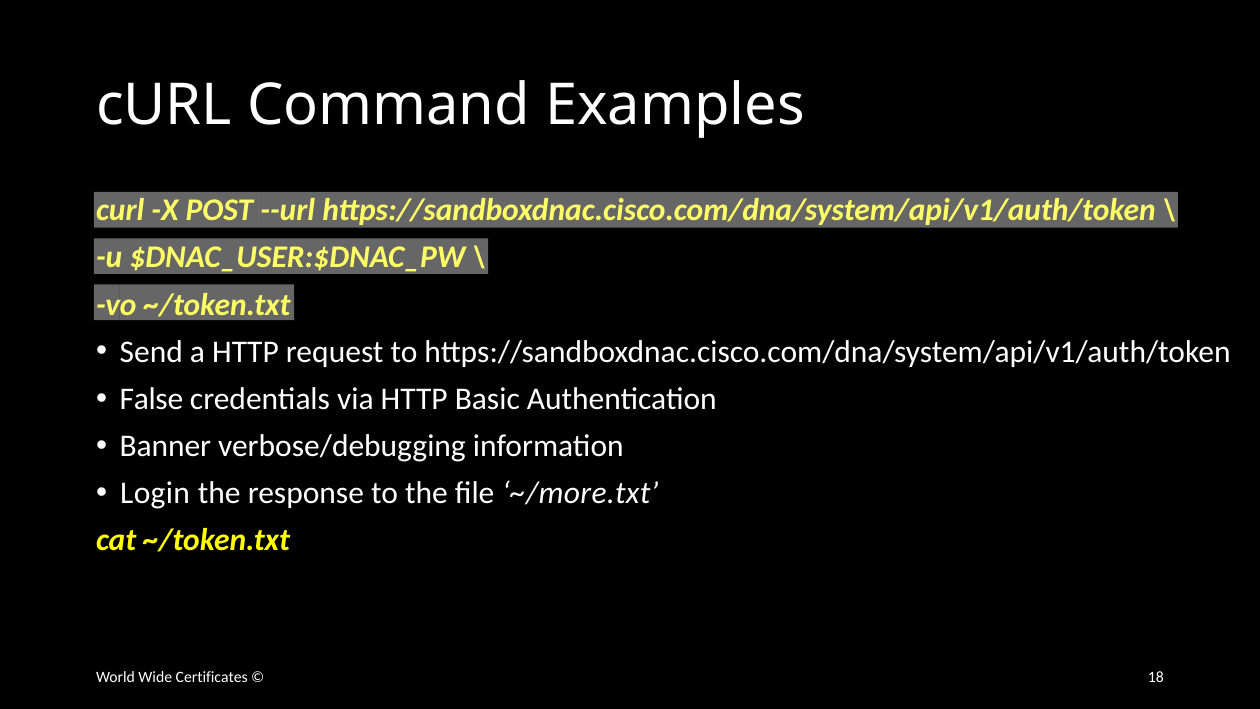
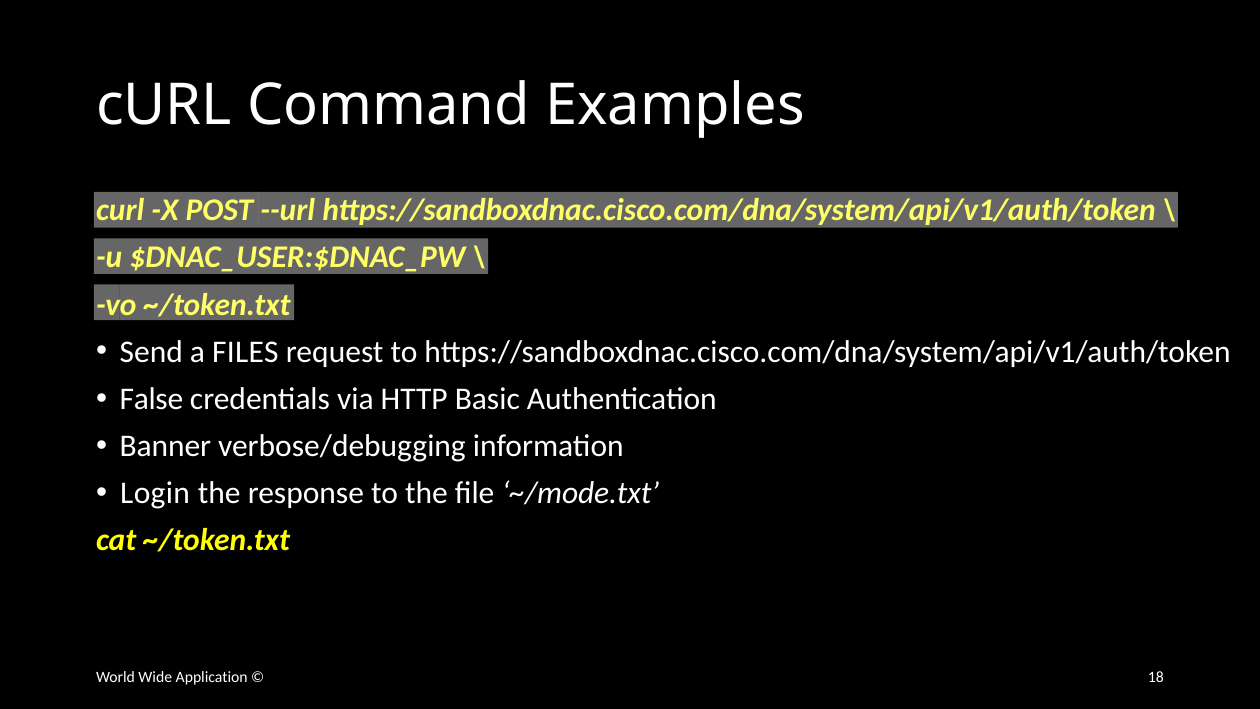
a HTTP: HTTP -> FILES (245, 352)
~/more.txt: ~/more.txt -> ~/mode.txt (581, 493)
Certificates: Certificates -> Application (212, 677)
